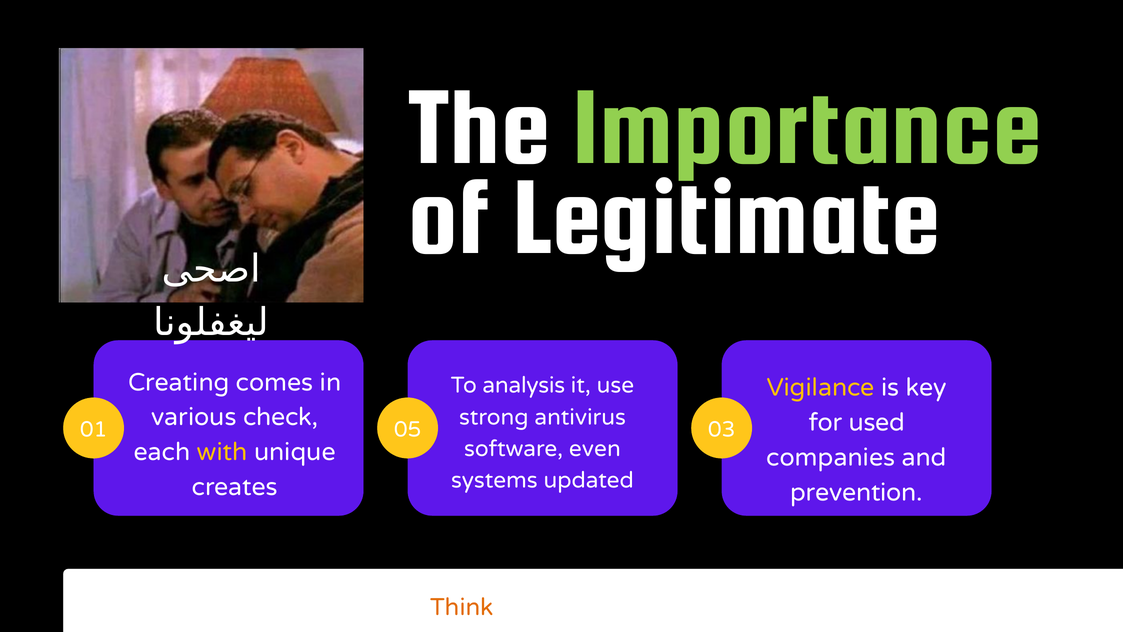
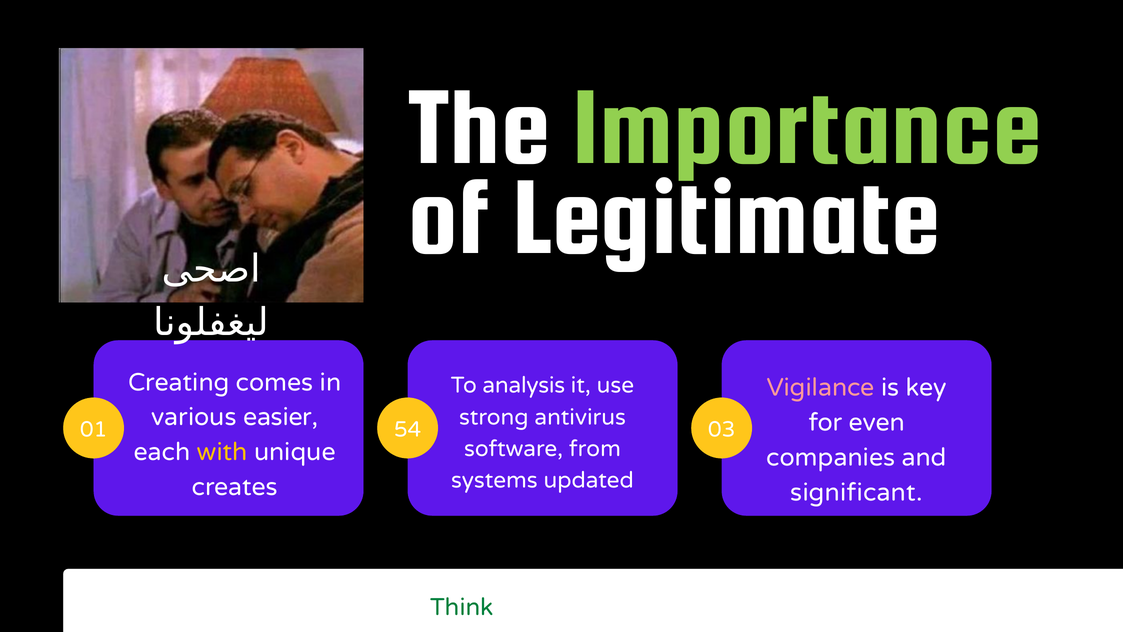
Vigilance colour: yellow -> pink (821, 387)
check: check -> easier (281, 417)
used: used -> even (877, 422)
05: 05 -> 54 (408, 429)
even: even -> from (595, 449)
prevention: prevention -> significant (856, 492)
Think colour: orange -> green (462, 607)
